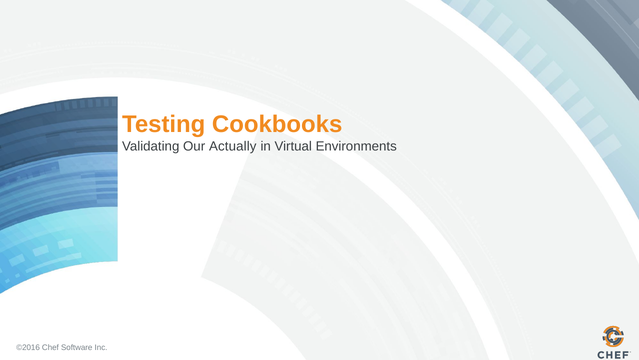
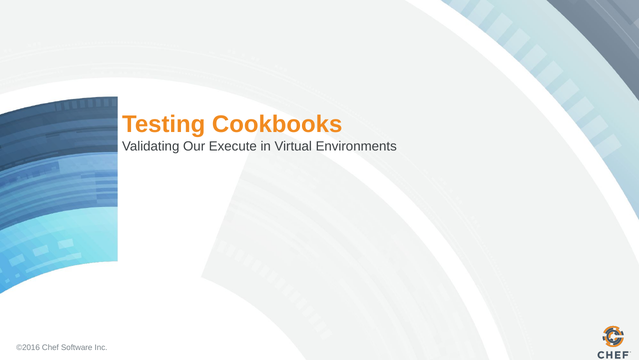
Actually: Actually -> Execute (233, 146)
